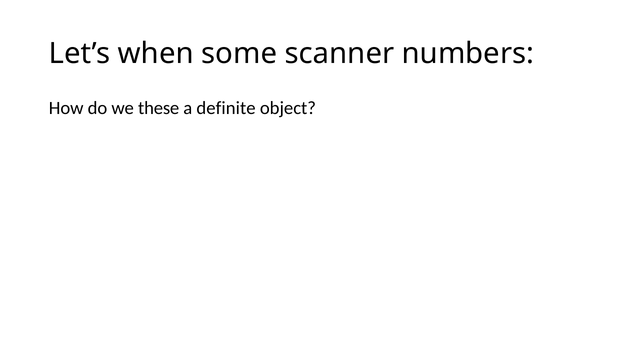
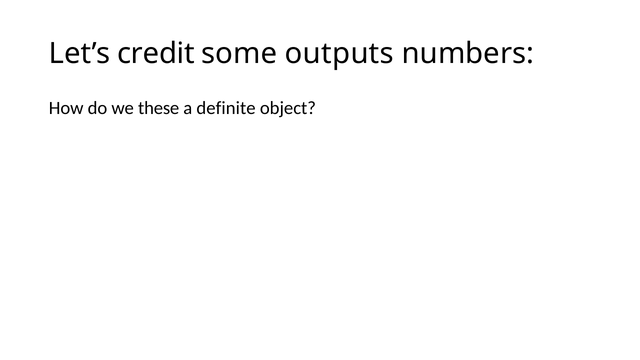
when: when -> credit (156, 54)
scanner: scanner -> outputs (339, 54)
